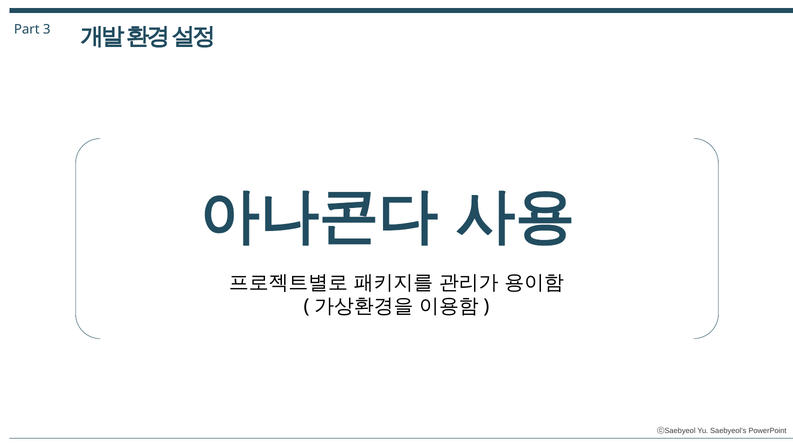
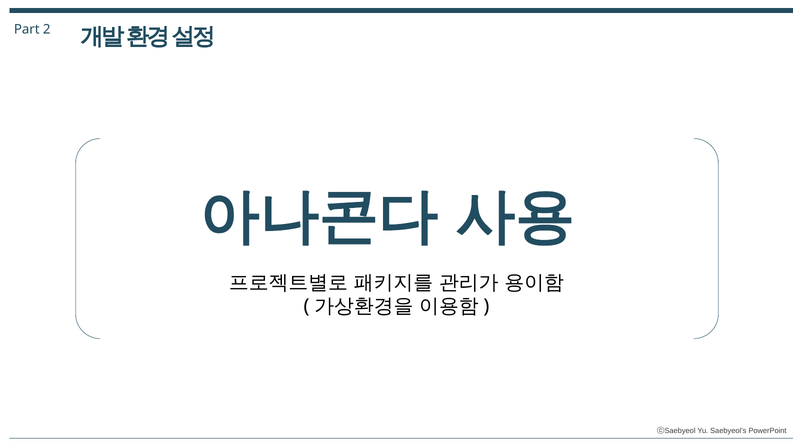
3: 3 -> 2 (47, 30)
